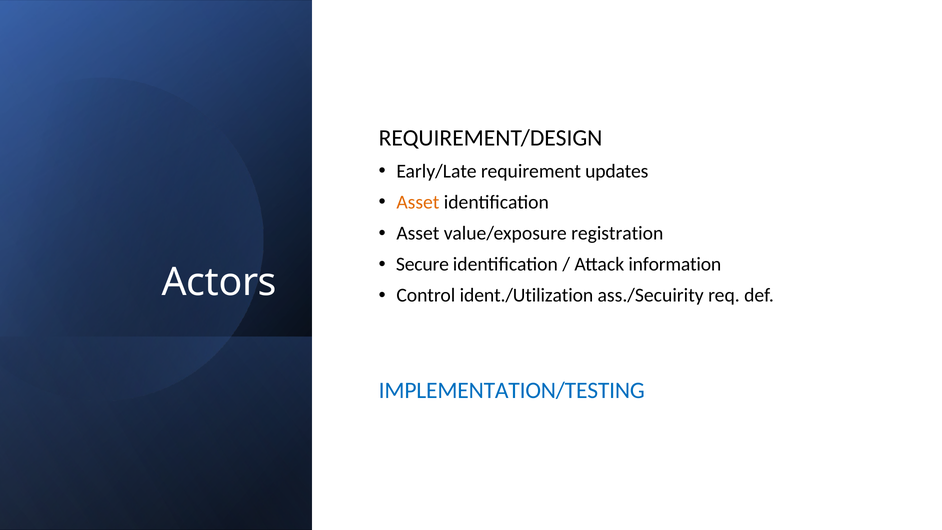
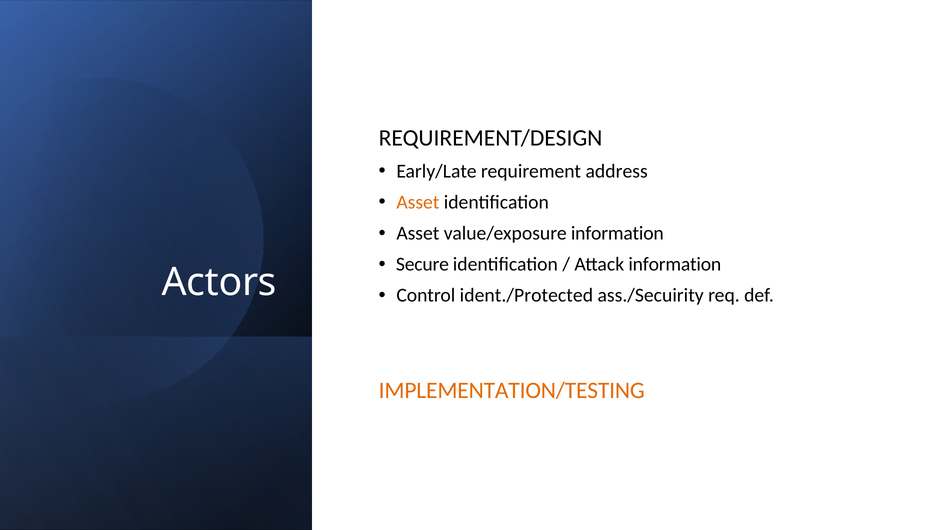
updates: updates -> address (617, 171)
value/exposure registration: registration -> information (617, 233)
ident./Utilization: ident./Utilization -> ident./Protected (526, 295)
IMPLEMENTATION/TESTING colour: blue -> orange (512, 391)
